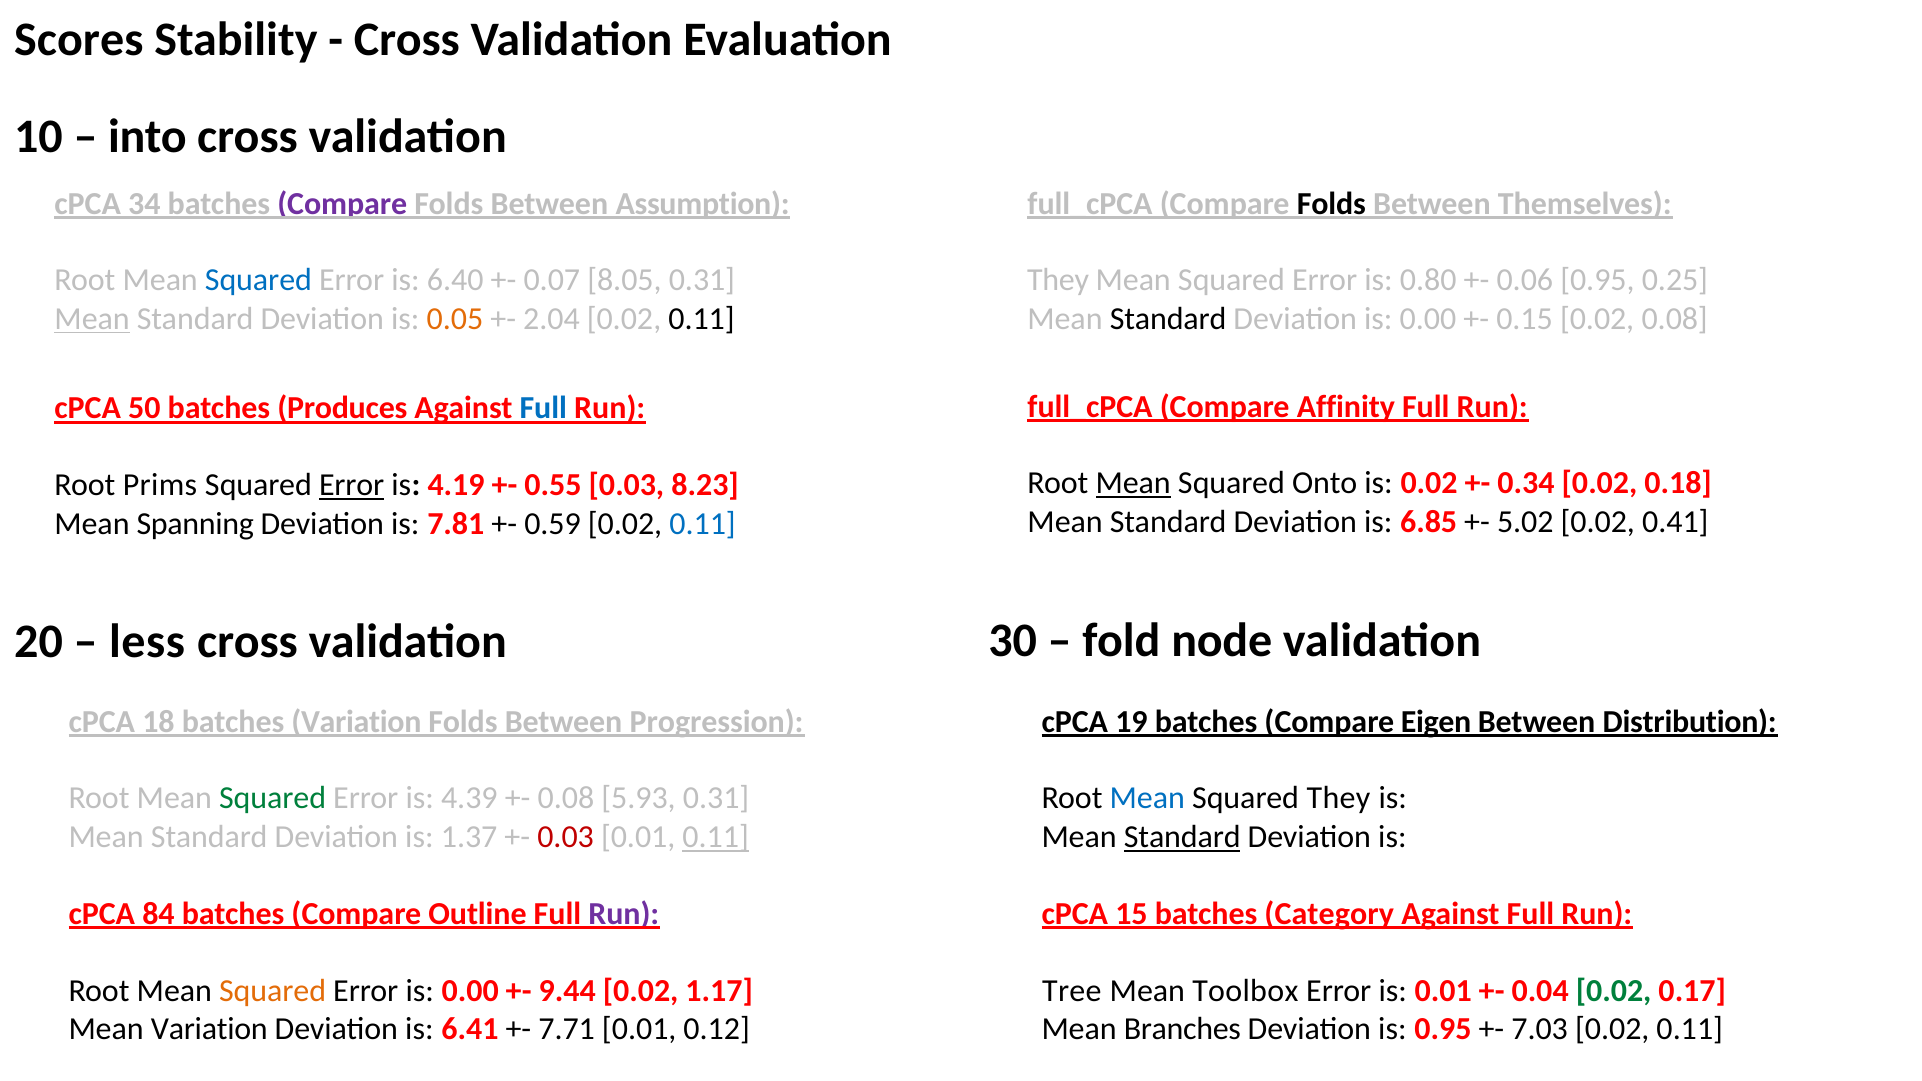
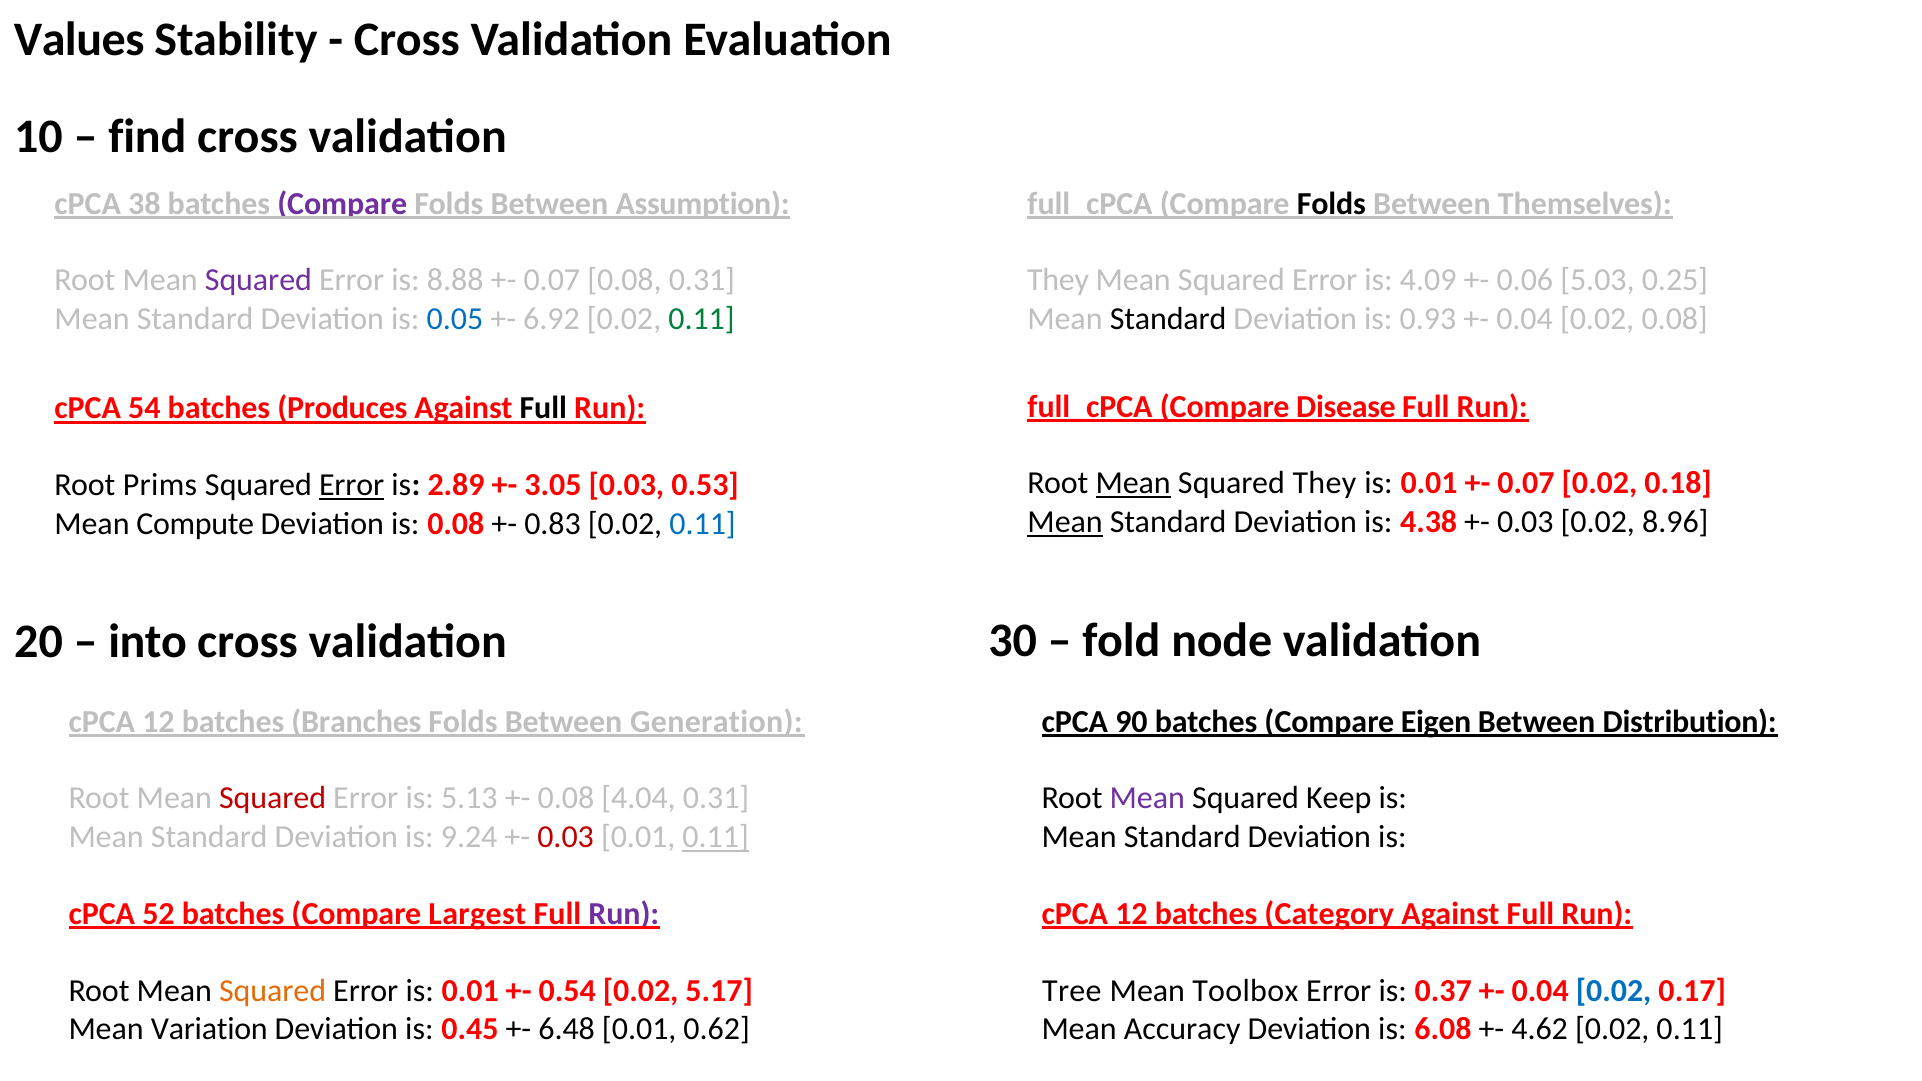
Scores: Scores -> Values (79, 39)
into: into -> find (147, 137)
34: 34 -> 38 (144, 204)
Squared colour: blue -> purple (258, 280)
6.40: 6.40 -> 8.88 (455, 280)
0.07 8.05: 8.05 -> 0.08 (624, 280)
0.80: 0.80 -> 4.09 (1428, 280)
0.06 0.95: 0.95 -> 5.03 (1597, 280)
Mean underline: present -> none (92, 319)
0.05 colour: orange -> blue (455, 319)
2.04: 2.04 -> 6.92 (551, 319)
0.11 colour: black -> green (702, 319)
Deviation is 0.00: 0.00 -> 0.93 (1428, 319)
0.15: 0.15 -> 0.04 (1525, 319)
Affinity: Affinity -> Disease (1346, 407)
50: 50 -> 54 (144, 408)
Full colour: blue -> black (543, 408)
Squared Onto: Onto -> They (1324, 483)
0.02: 0.02 -> 0.01 (1429, 483)
0.34: 0.34 -> 0.07 (1526, 483)
4.19: 4.19 -> 2.89 (456, 485)
0.55: 0.55 -> 3.05 (553, 485)
8.23: 8.23 -> 0.53 (705, 485)
Mean underline: none -> present (1065, 522)
6.85: 6.85 -> 4.38 (1429, 522)
5.02: 5.02 -> 0.03 (1525, 522)
0.41: 0.41 -> 8.96 (1675, 522)
Spanning: Spanning -> Compute (195, 524)
is 7.81: 7.81 -> 0.08 (456, 524)
0.59: 0.59 -> 0.83 (553, 524)
less: less -> into (148, 642)
18: 18 -> 12 (158, 722)
batches Variation: Variation -> Branches (356, 722)
Progression: Progression -> Generation (716, 722)
19: 19 -> 90 (1131, 722)
Squared colour: green -> red (273, 798)
4.39: 4.39 -> 5.13 (469, 798)
5.93: 5.93 -> 4.04 (639, 798)
Mean colour: blue -> purple (1147, 798)
Squared They: They -> Keep (1339, 798)
1.37: 1.37 -> 9.24 (469, 837)
Standard underline: present -> none (1182, 837)
84: 84 -> 52 (158, 914)
Outline: Outline -> Largest (477, 914)
15: 15 -> 12 (1131, 914)
Error is 0.00: 0.00 -> 0.01 (470, 991)
9.44: 9.44 -> 0.54 (567, 991)
1.17: 1.17 -> 5.17 (719, 991)
is 0.01: 0.01 -> 0.37 (1443, 991)
0.02 colour: green -> blue (1614, 991)
6.41: 6.41 -> 0.45 (470, 1029)
7.71: 7.71 -> 6.48 (567, 1029)
0.12: 0.12 -> 0.62 (717, 1029)
Branches: Branches -> Accuracy (1182, 1029)
is 0.95: 0.95 -> 6.08 (1443, 1029)
7.03: 7.03 -> 4.62 (1540, 1029)
